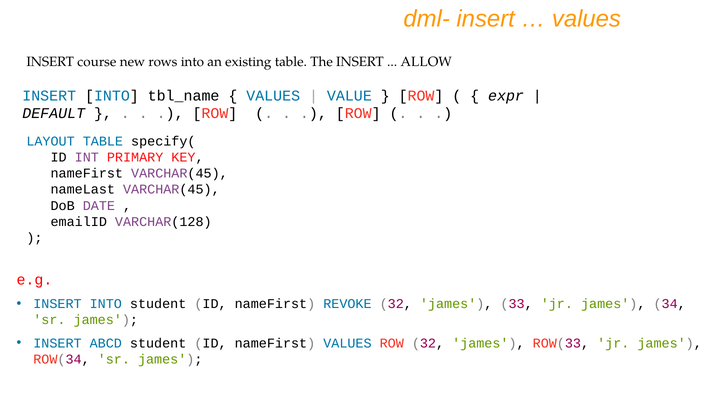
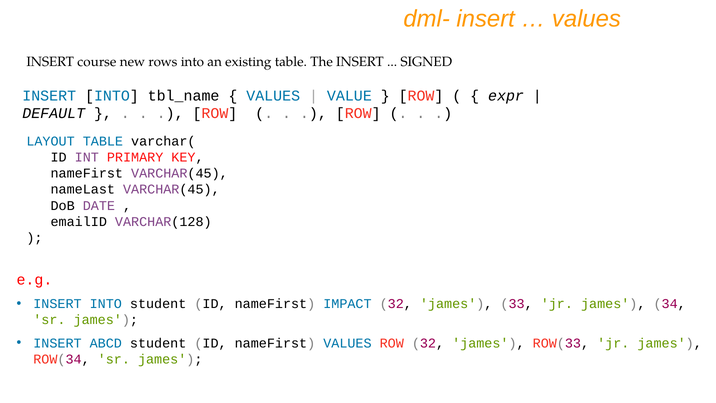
ALLOW: ALLOW -> SIGNED (426, 62)
specify(: specify( -> varchar( (163, 141)
REVOKE: REVOKE -> IMPACT (347, 304)
